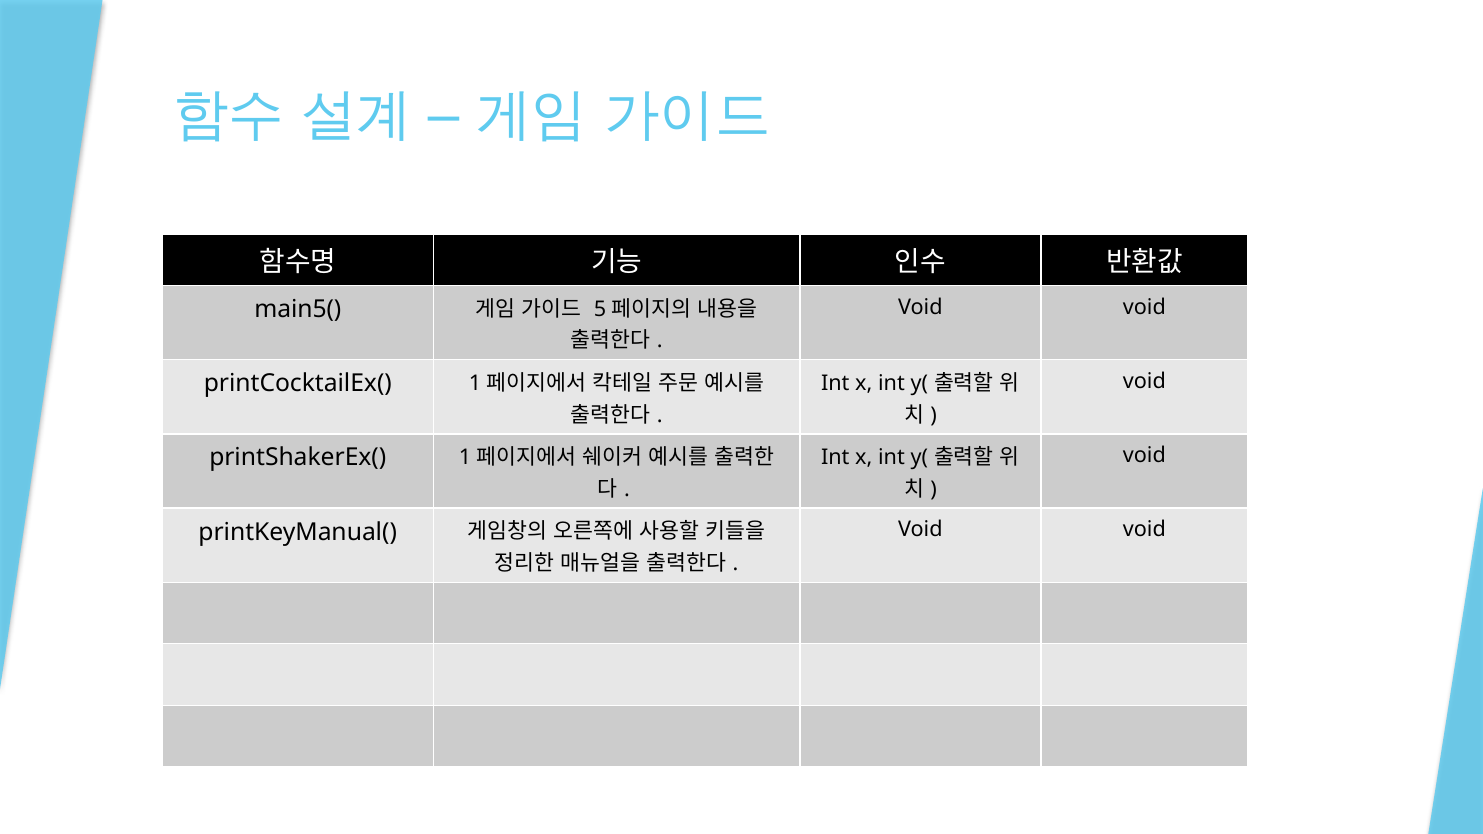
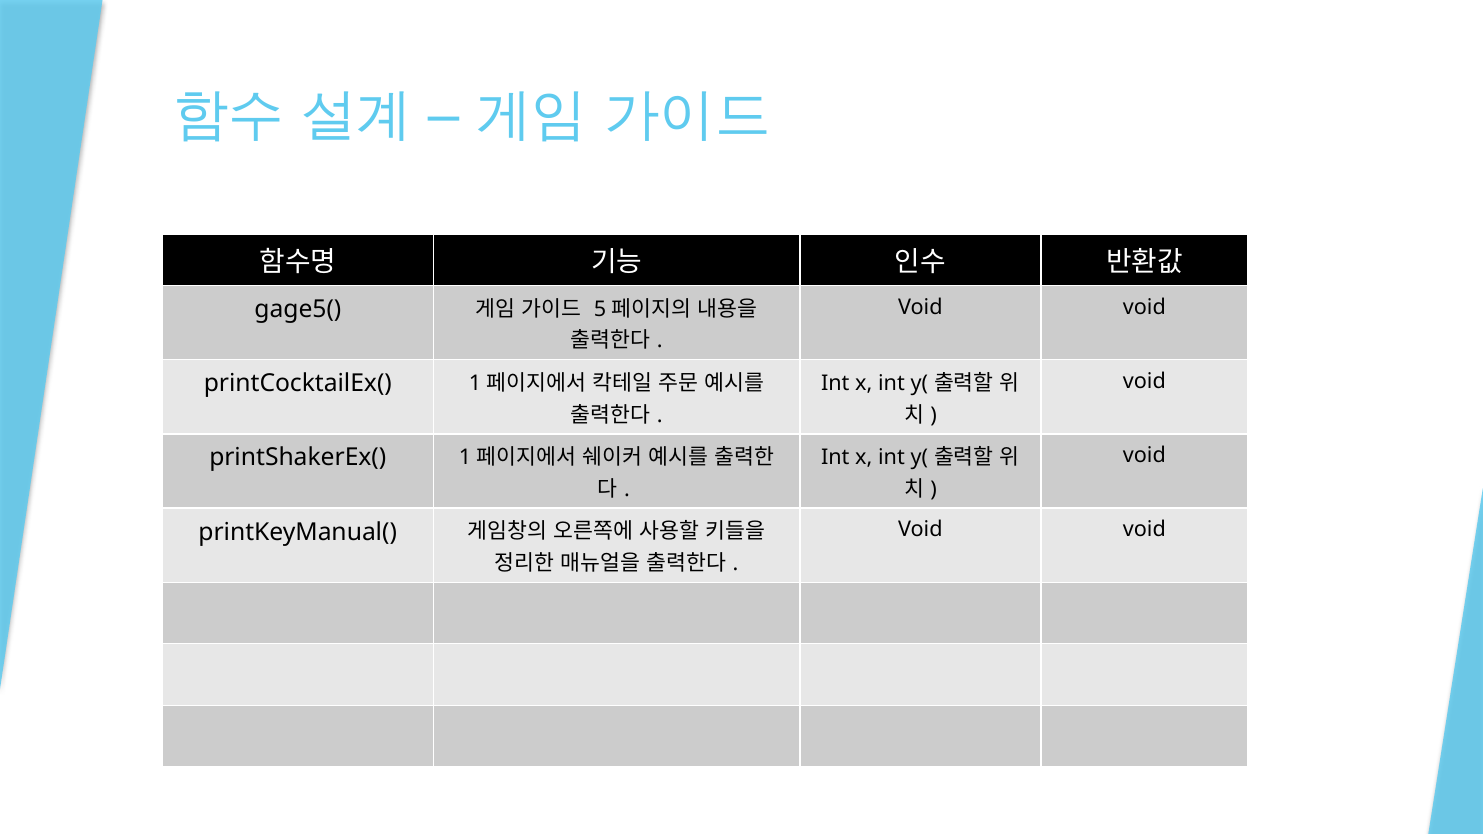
main5(: main5( -> gage5( (298, 309)
